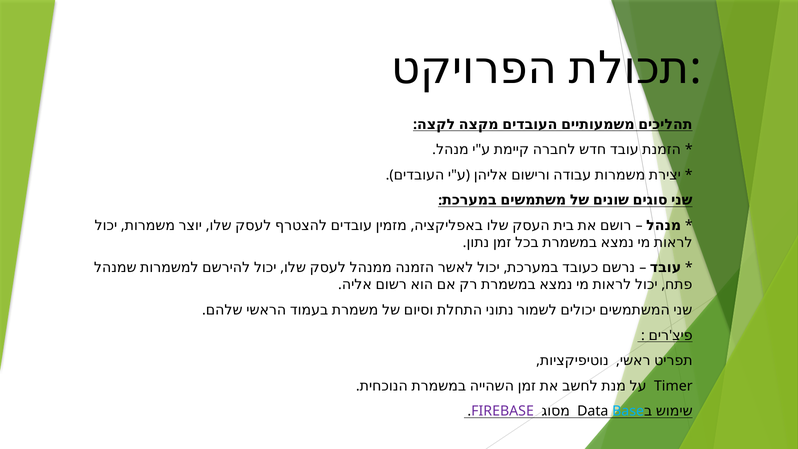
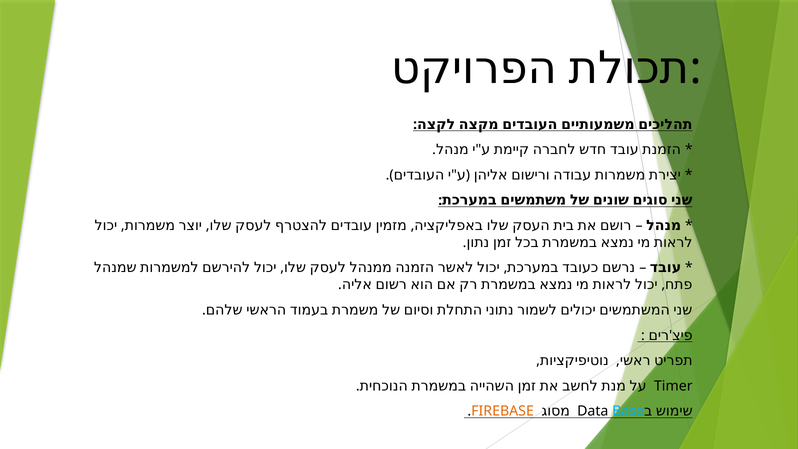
FIREBASE colour: purple -> orange (503, 411)
